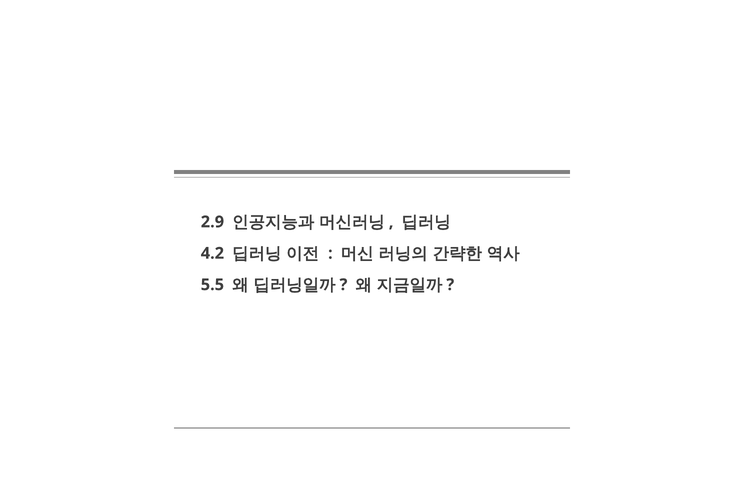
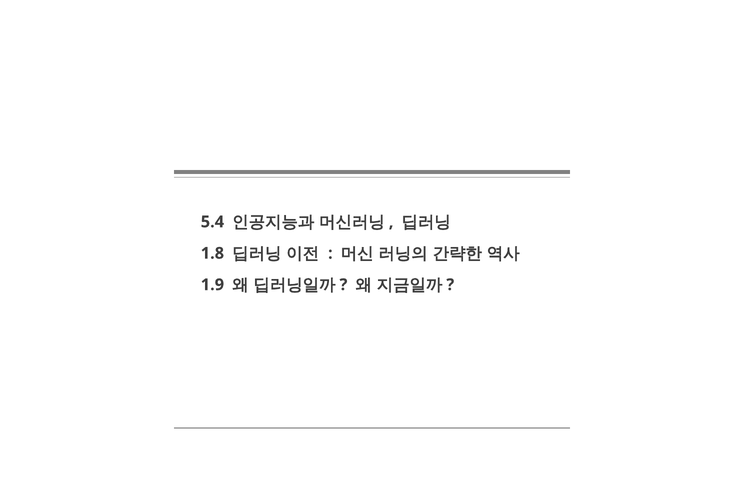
2.9: 2.9 -> 5.4 (212, 222)
4.2: 4.2 -> 1.8 (212, 253)
5.5: 5.5 -> 1.9 (212, 284)
